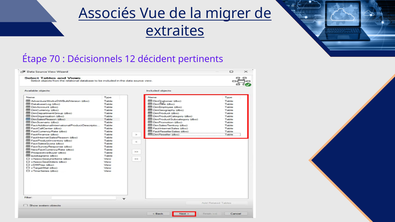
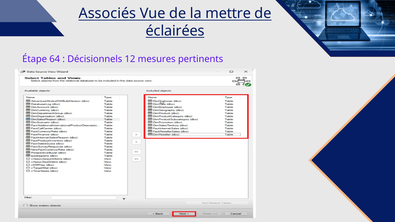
migrer: migrer -> mettre (228, 14)
extraites: extraites -> éclairées (175, 31)
70: 70 -> 64 (55, 59)
décident: décident -> mesures (157, 59)
